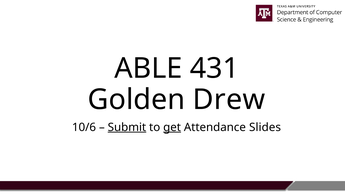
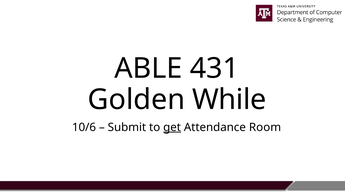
Drew: Drew -> While (229, 100)
Submit underline: present -> none (127, 127)
Slides: Slides -> Room (265, 127)
